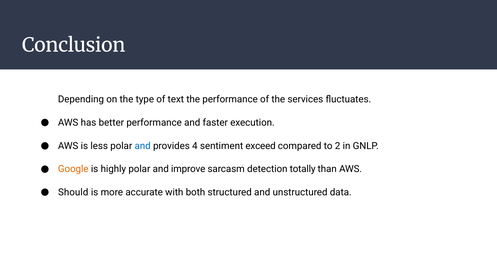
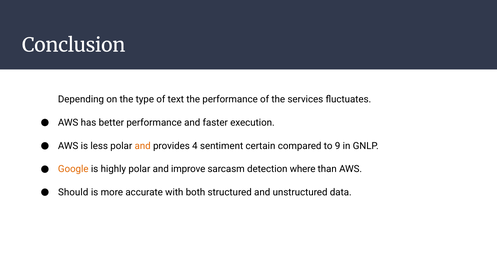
and colour: blue -> orange (143, 146)
exceed: exceed -> certain (260, 146)
2: 2 -> 9 (338, 146)
totally: totally -> where (303, 169)
